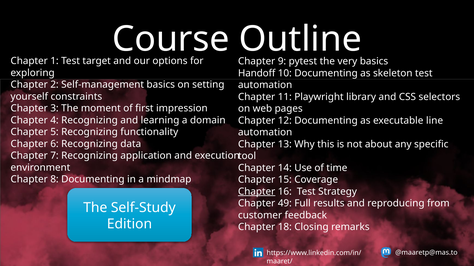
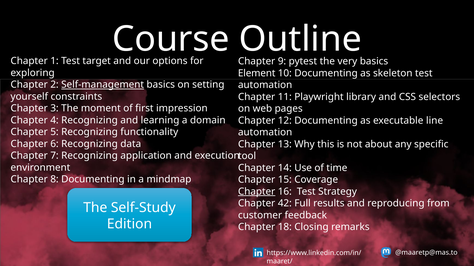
Handoff: Handoff -> Element (257, 73)
Self-management underline: none -> present (103, 85)
49: 49 -> 42 (285, 204)
